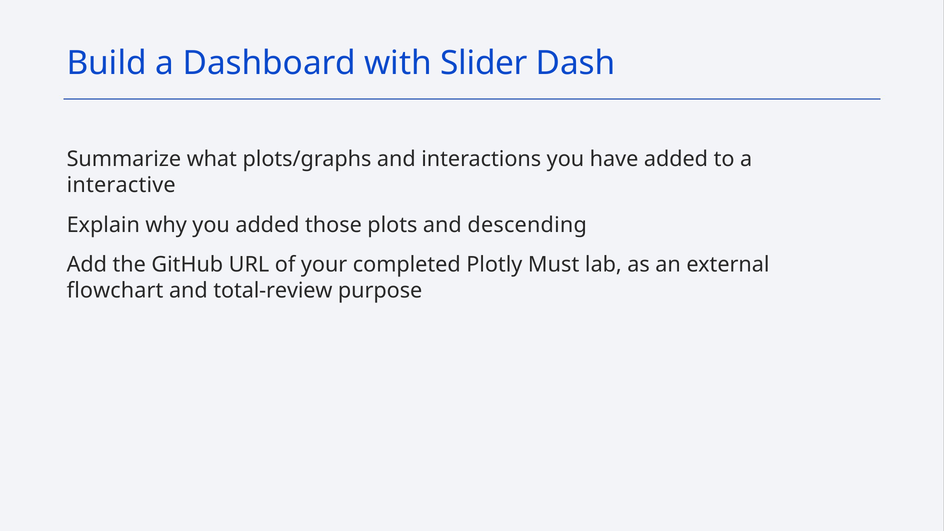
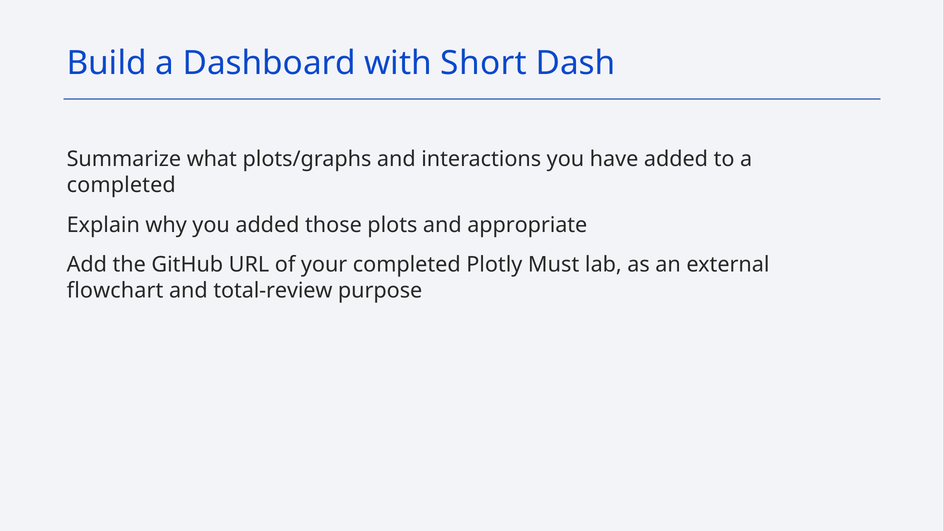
Slider: Slider -> Short (484, 63)
interactive: interactive -> completed (121, 185)
descending: descending -> appropriate (527, 225)
